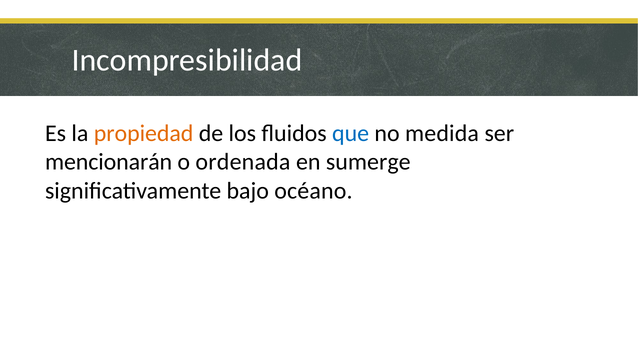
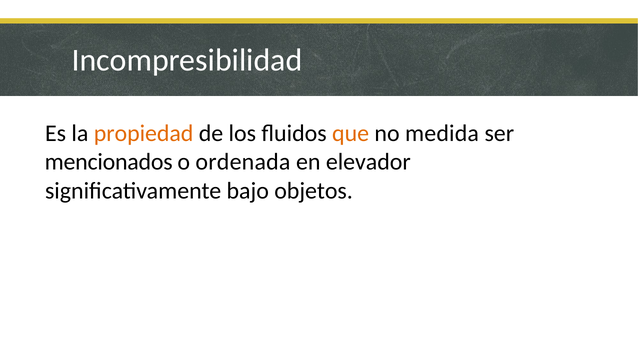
que colour: blue -> orange (351, 133)
mencionarán: mencionarán -> mencionados (109, 162)
sumerge: sumerge -> elevador (368, 162)
océano: océano -> objetos (314, 191)
